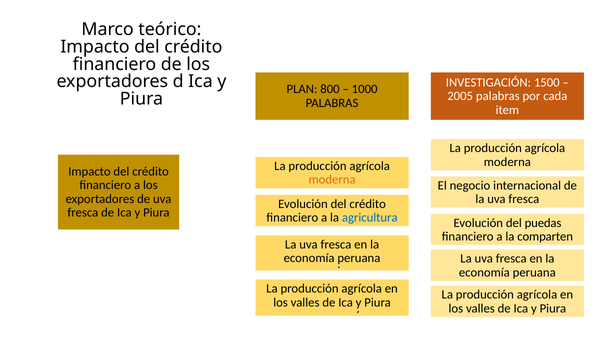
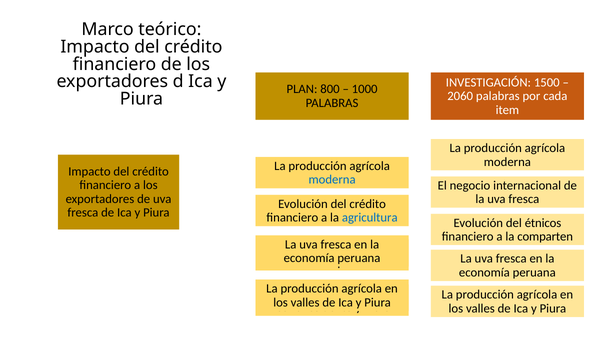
2005: 2005 -> 2060 (460, 96)
moderna colour: orange -> blue (332, 180)
puedas: puedas -> étnicos (543, 223)
